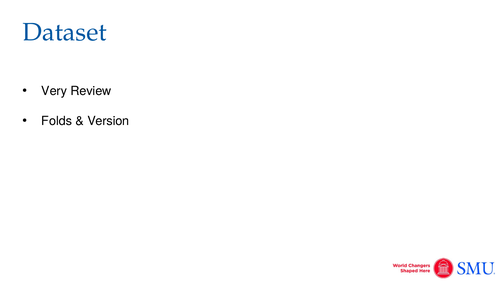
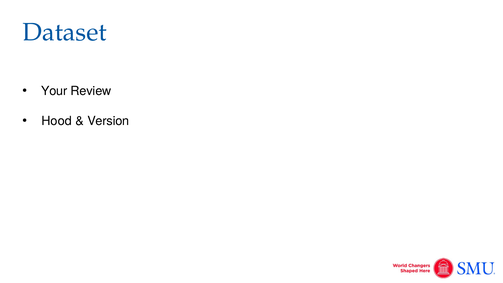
Very: Very -> Your (54, 91)
Folds: Folds -> Hood (57, 121)
